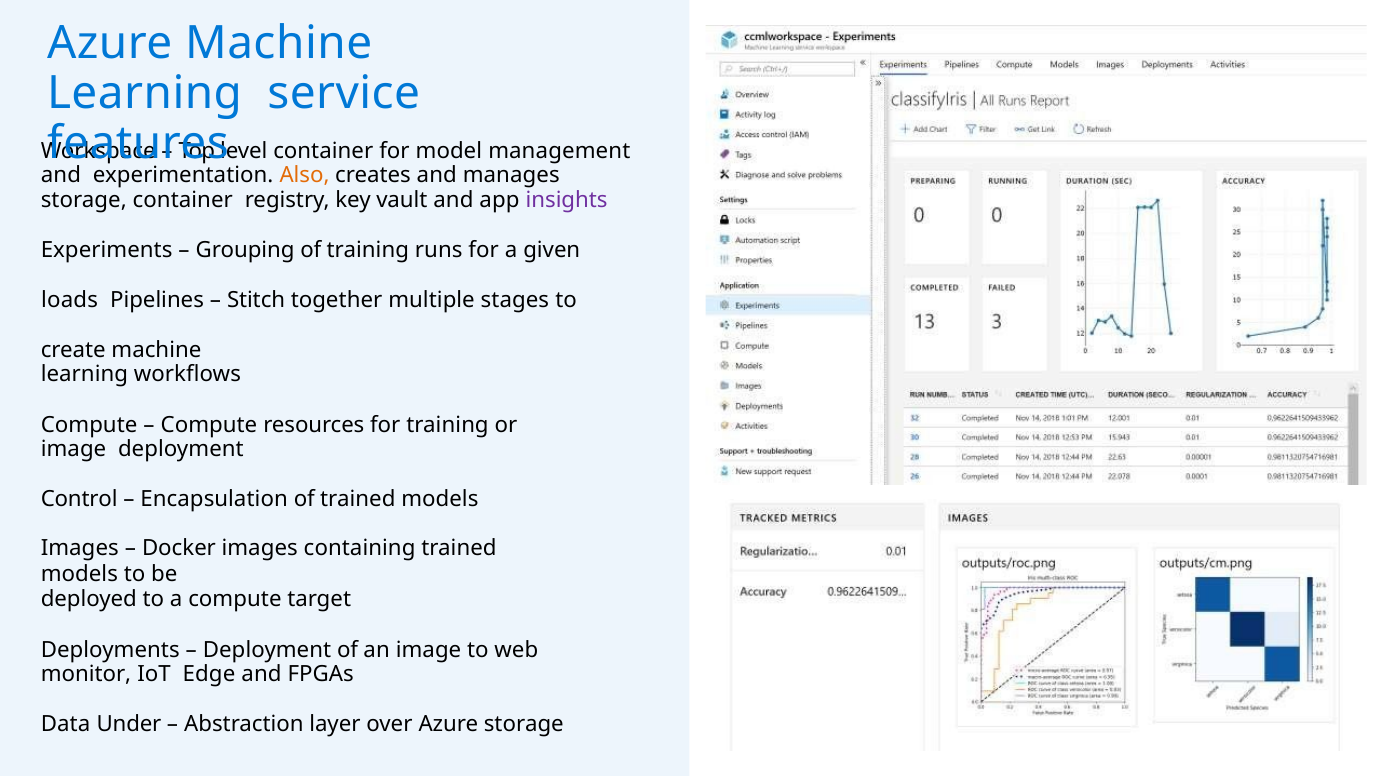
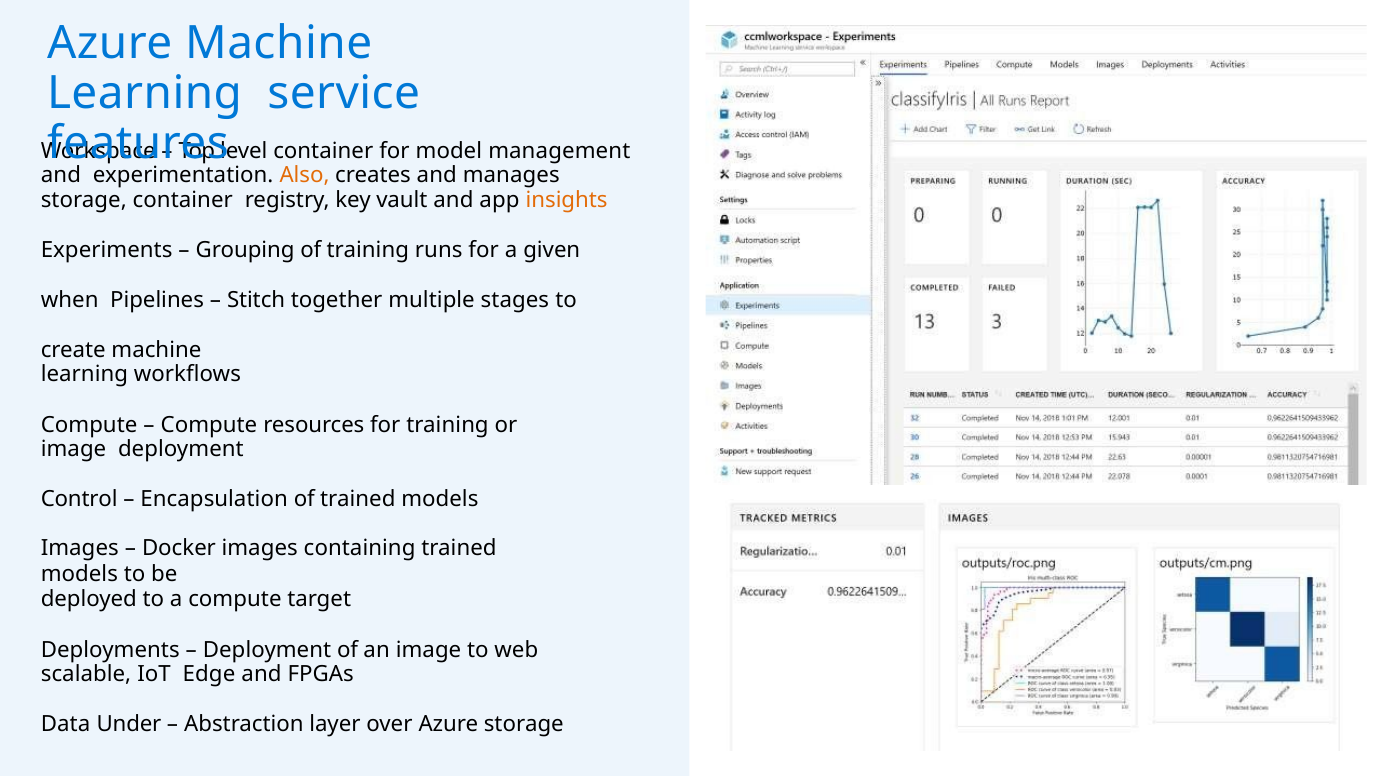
insights colour: purple -> orange (567, 200)
loads: loads -> when (70, 300)
monitor: monitor -> scalable (86, 674)
